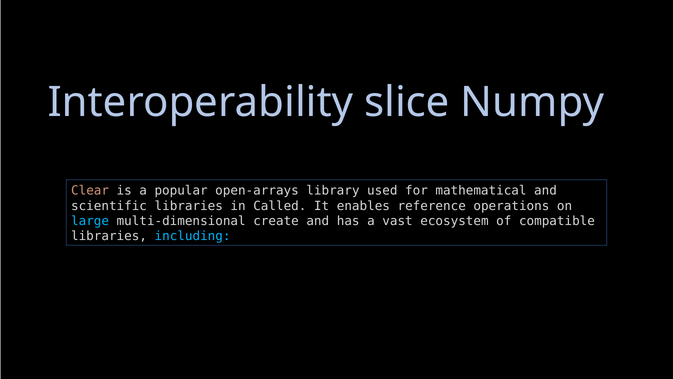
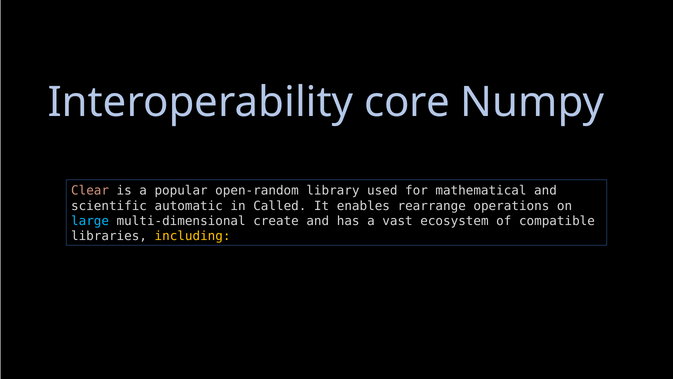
slice: slice -> core (407, 102)
open-arrays: open-arrays -> open-random (257, 191)
scientific libraries: libraries -> automatic (189, 206)
reference: reference -> rearrange (432, 206)
including colour: light blue -> yellow (193, 236)
